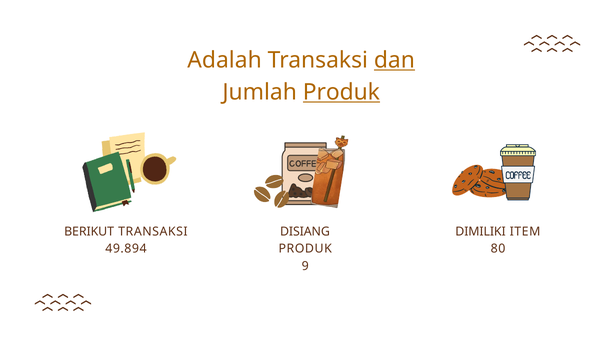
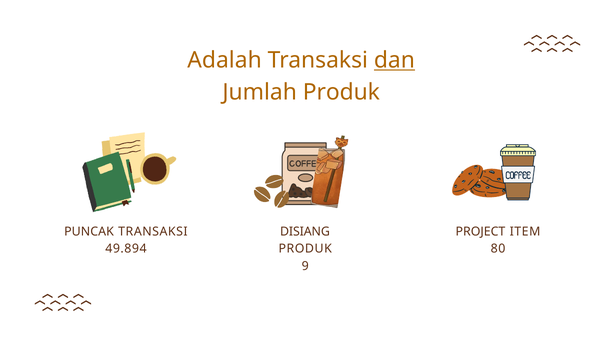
Produk underline: present -> none (341, 92)
BERIKUT: BERIKUT -> PUNCAK (89, 231)
DIMILIKI: DIMILIKI -> PROJECT (480, 231)
